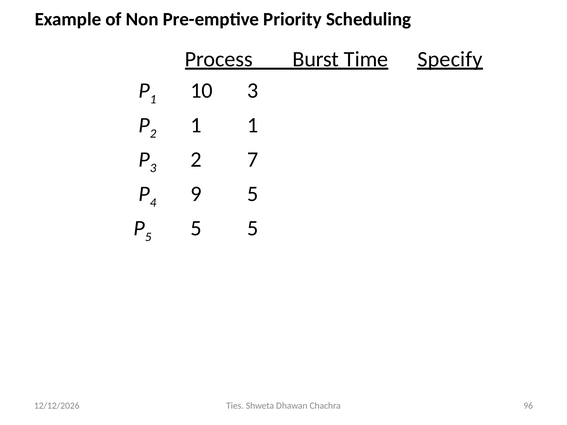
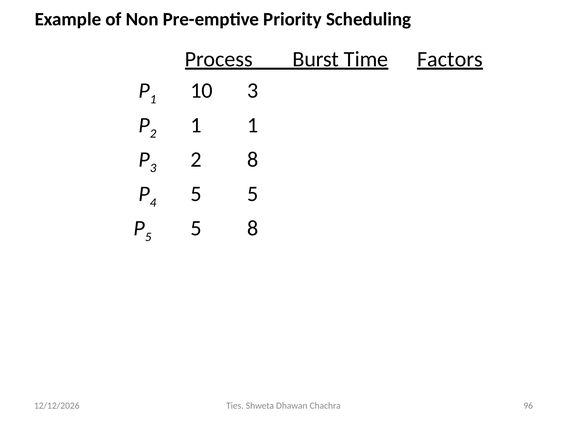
Specify: Specify -> Factors (450, 59)
2 7: 7 -> 8 (253, 160)
4 9: 9 -> 5 (196, 194)
5 5 5: 5 -> 8 (253, 229)
